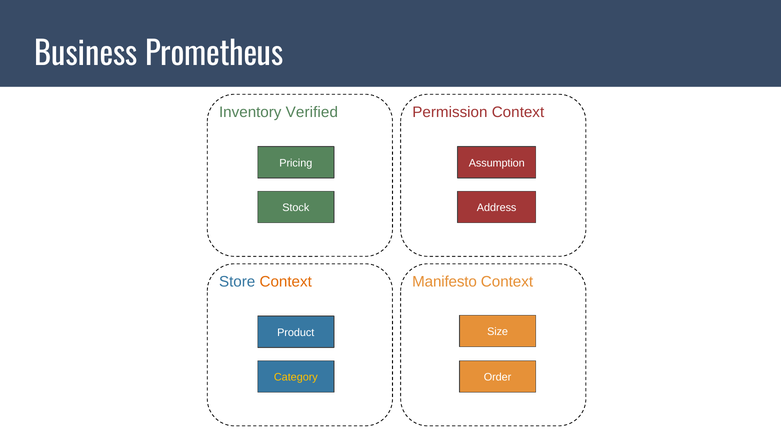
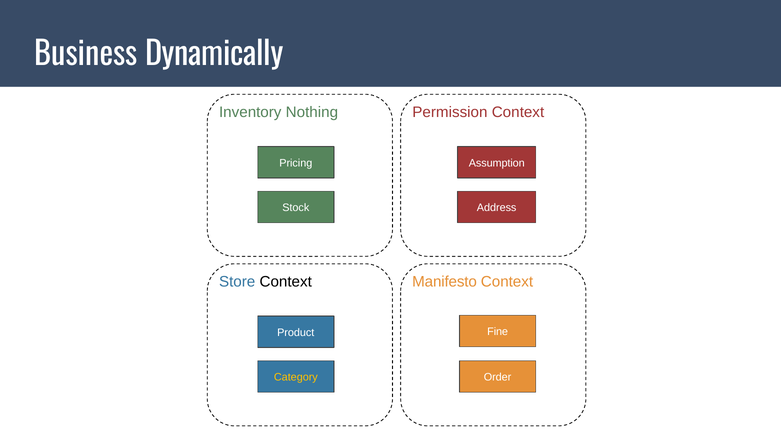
Prometheus: Prometheus -> Dynamically (214, 55)
Verified: Verified -> Nothing (312, 112)
Context colour: orange -> black (286, 282)
Size: Size -> Fine (498, 332)
